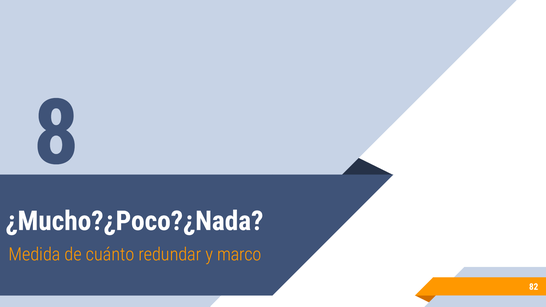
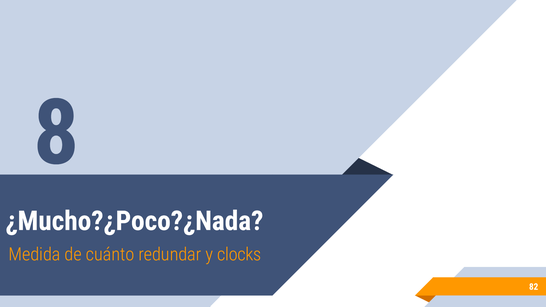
marco: marco -> clocks (239, 255)
